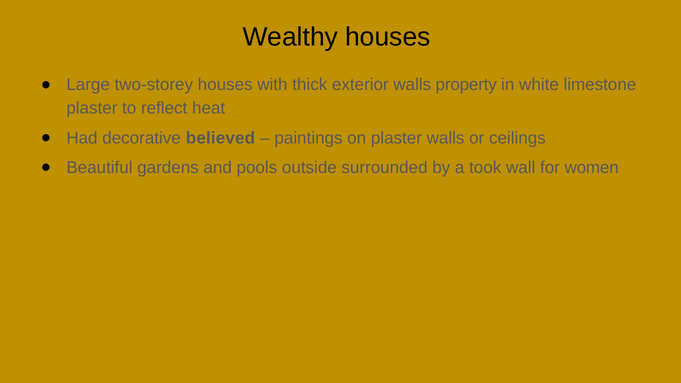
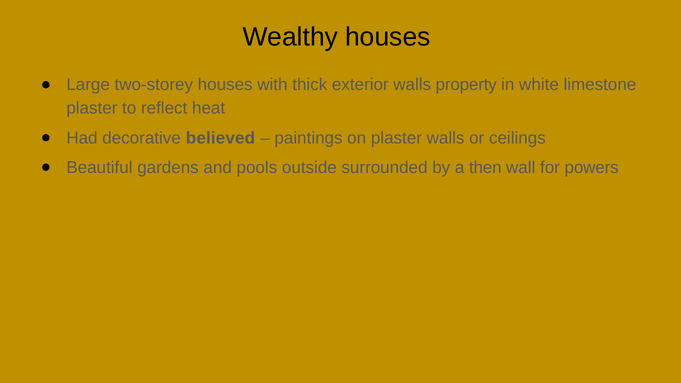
took: took -> then (485, 167)
women: women -> powers (592, 167)
